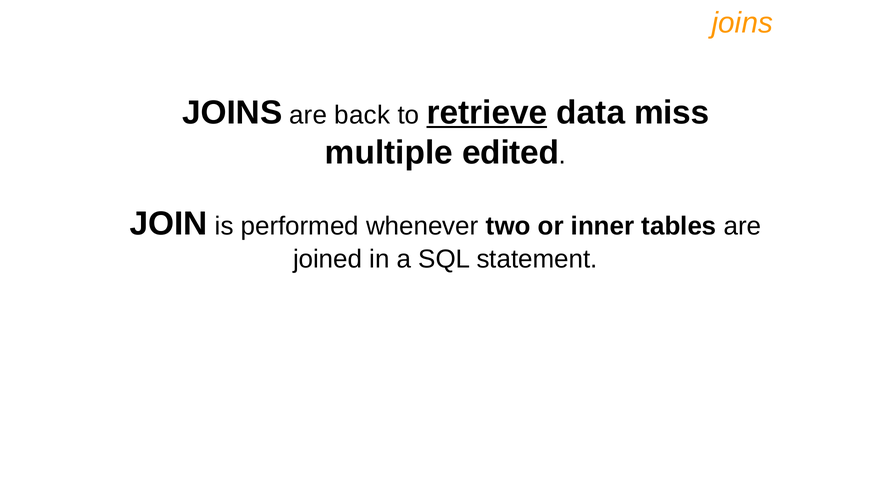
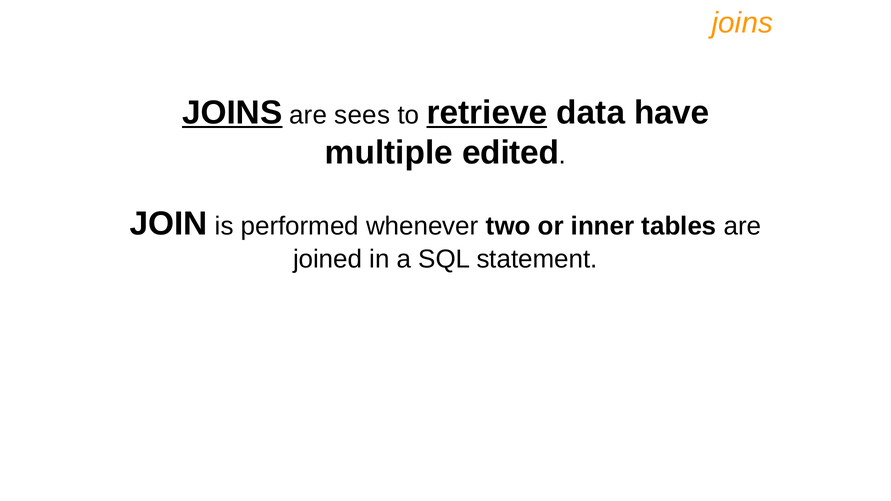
JOINS underline: none -> present (232, 113)
back: back -> sees (362, 115)
miss: miss -> have (672, 113)
